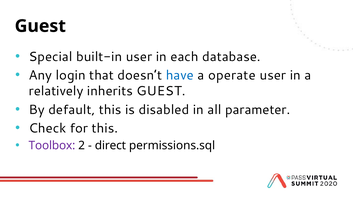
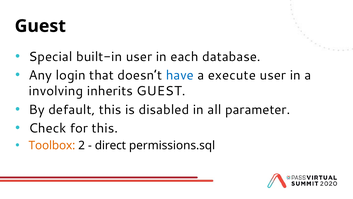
operate: operate -> execute (232, 75)
relatively: relatively -> involving (56, 91)
Toolbox colour: purple -> orange (52, 145)
